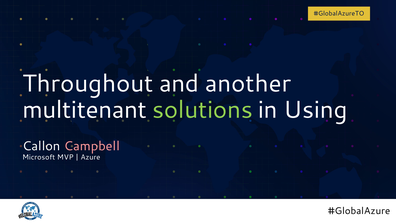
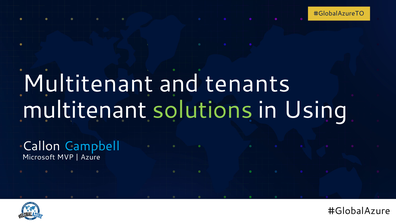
Throughout: Throughout -> Multitenant (88, 84)
another: another -> tenants (248, 84)
Campbell colour: pink -> light blue (92, 146)
